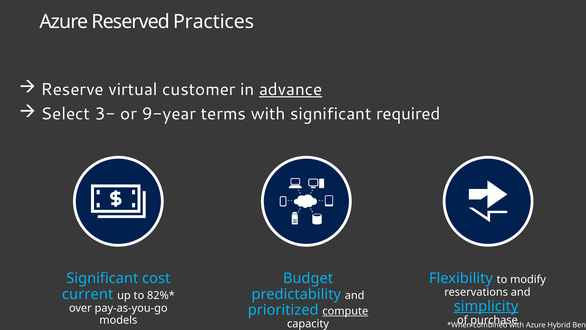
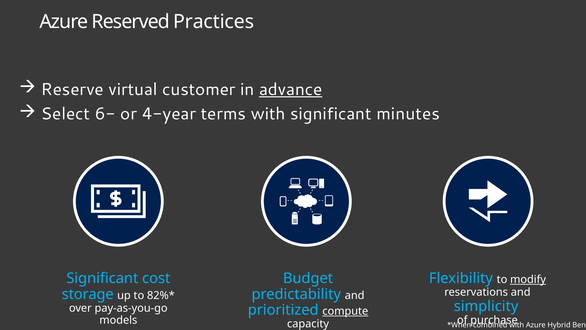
3-: 3- -> 6- (105, 114)
9-year: 9-year -> 4-year (169, 114)
required: required -> minutes (408, 114)
modify underline: none -> present (528, 279)
current: current -> storage (88, 294)
simplicity underline: present -> none (486, 306)
